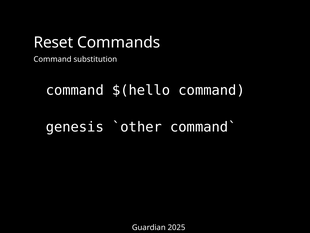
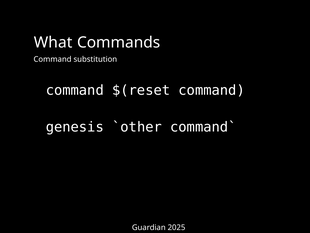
Reset: Reset -> What (53, 42)
$(hello: $(hello -> $(reset (141, 90)
